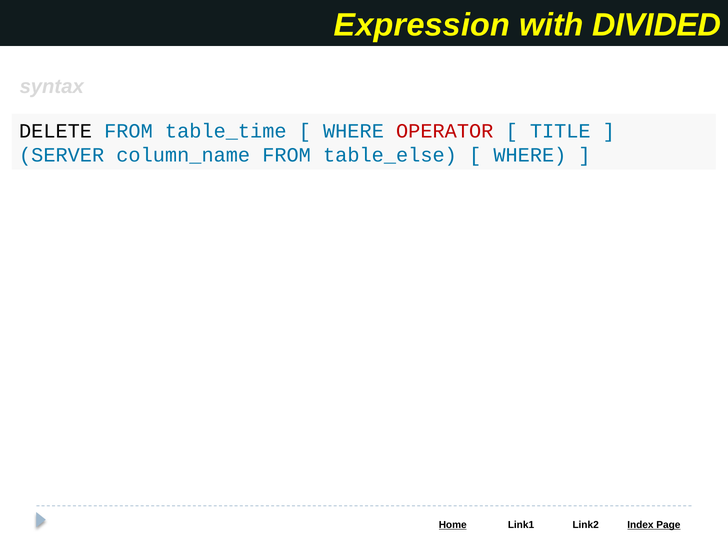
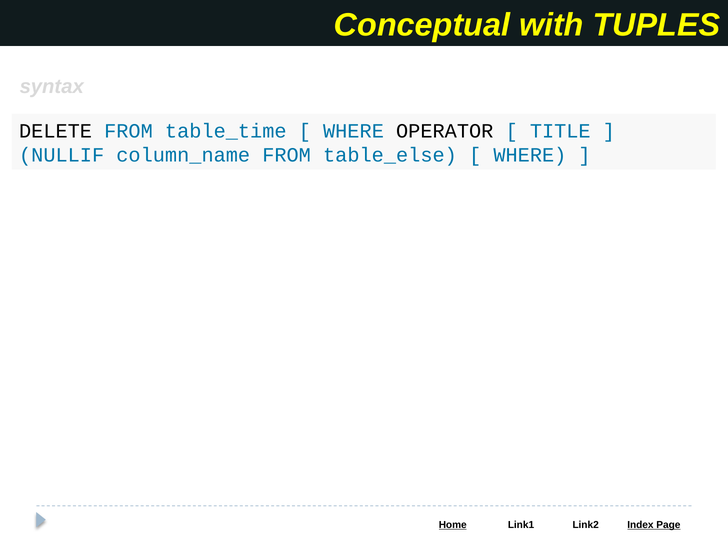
Expression: Expression -> Conceptual (422, 25)
DIVIDED: DIVIDED -> TUPLES (656, 25)
OPERATOR colour: red -> black (445, 131)
SERVER: SERVER -> NULLIF (62, 155)
